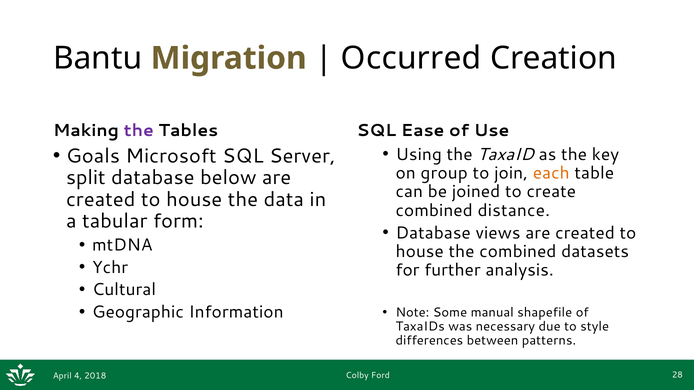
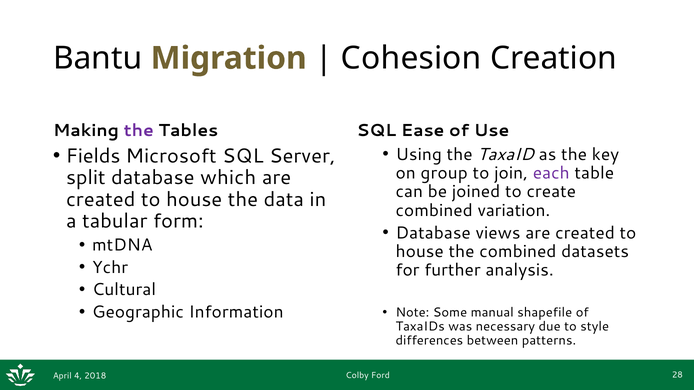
Occurred: Occurred -> Cohesion (411, 58)
Goals: Goals -> Fields (93, 156)
each colour: orange -> purple (551, 173)
below: below -> which (228, 178)
distance: distance -> variation (514, 211)
